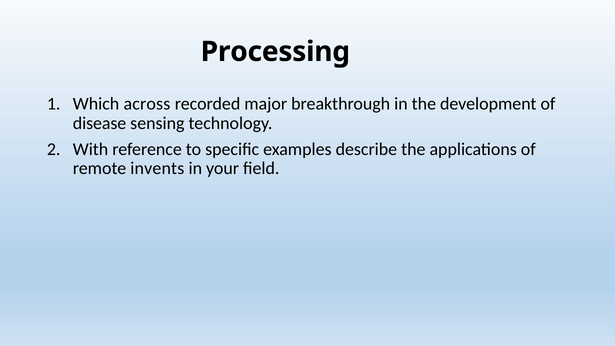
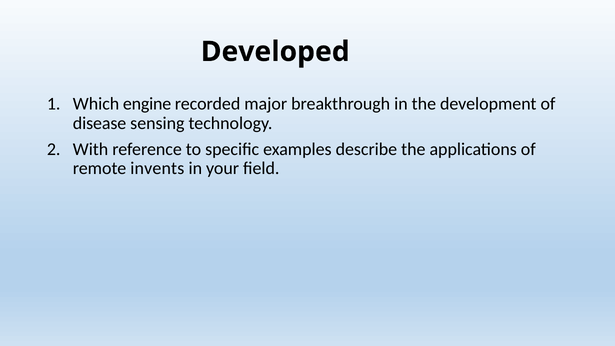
Processing: Processing -> Developed (275, 52)
across: across -> engine (147, 104)
